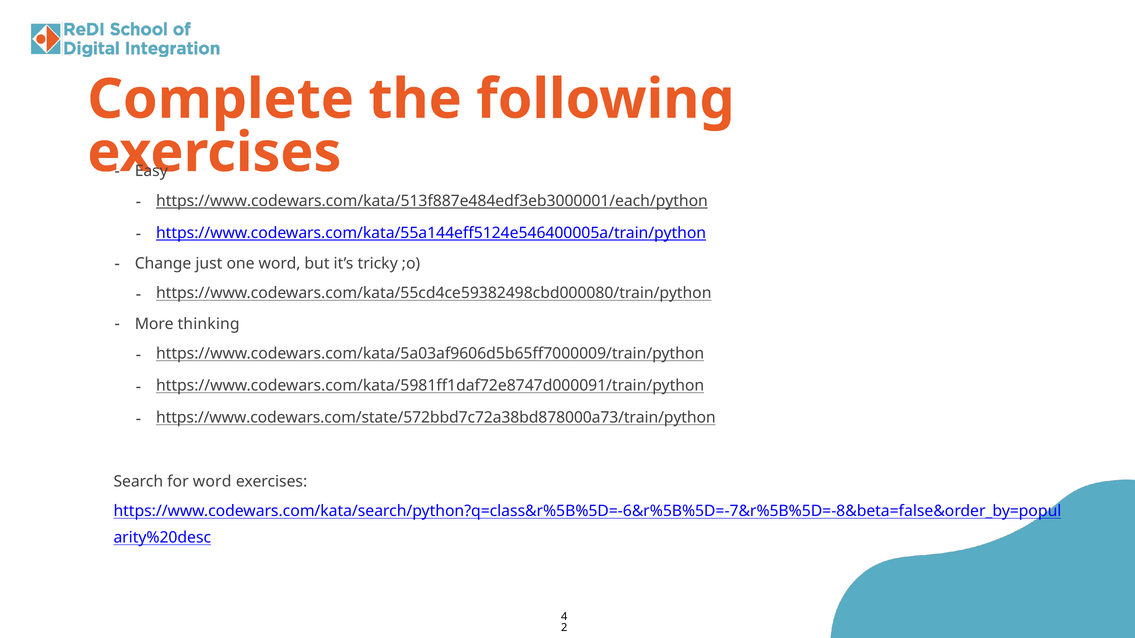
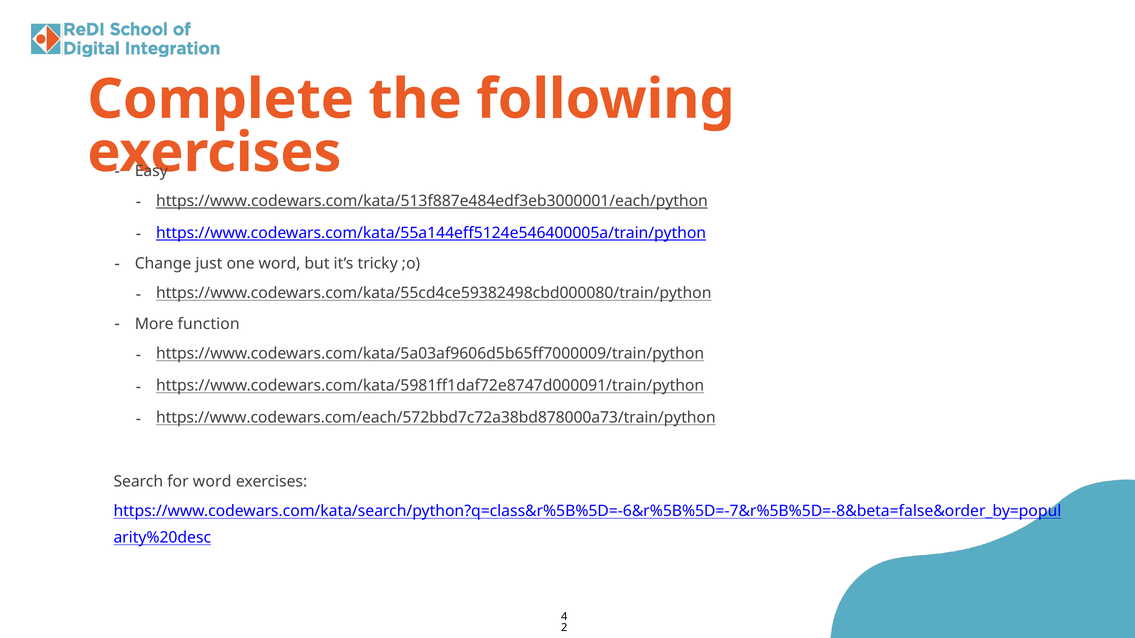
thinking: thinking -> function (209, 324)
https://www.codewars.com/state/572bbd7c72a38bd878000a73/train/python: https://www.codewars.com/state/572bbd7c72a38bd878000a73/train/python -> https://www.codewars.com/each/572bbd7c72a38bd878000a73/train/python (436, 418)
